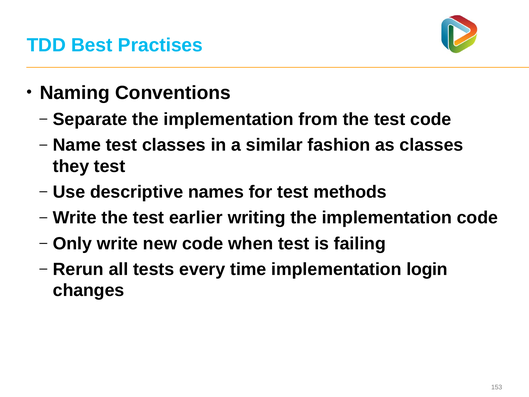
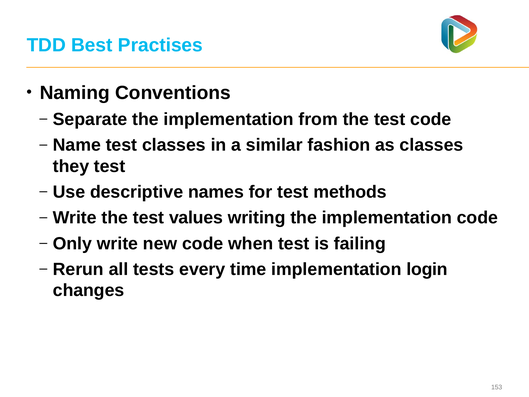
earlier: earlier -> values (196, 218)
